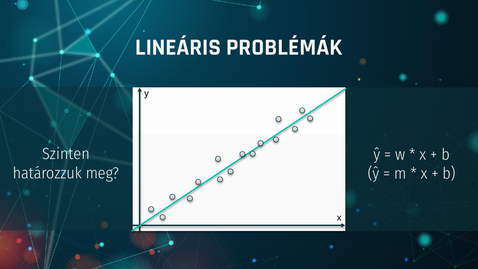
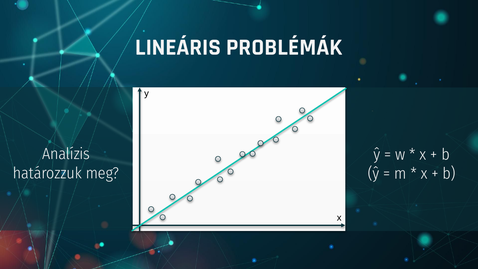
Szinten: Szinten -> Analízis (66, 154)
